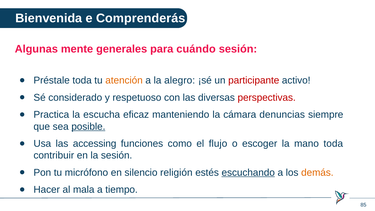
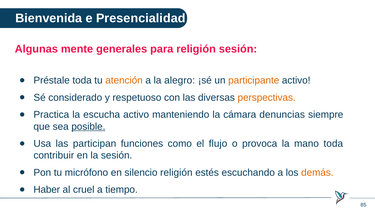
Comprenderás: Comprenderás -> Presencialidad (141, 18)
para cuándo: cuándo -> religión (196, 49)
participante colour: red -> orange (254, 80)
perspectivas colour: red -> orange (267, 98)
escucha eficaz: eficaz -> activo (136, 115)
accessing: accessing -> participan (95, 144)
escoger: escoger -> provoca (260, 144)
escuchando underline: present -> none (248, 172)
Hacer: Hacer -> Haber (47, 190)
mala: mala -> cruel (84, 190)
